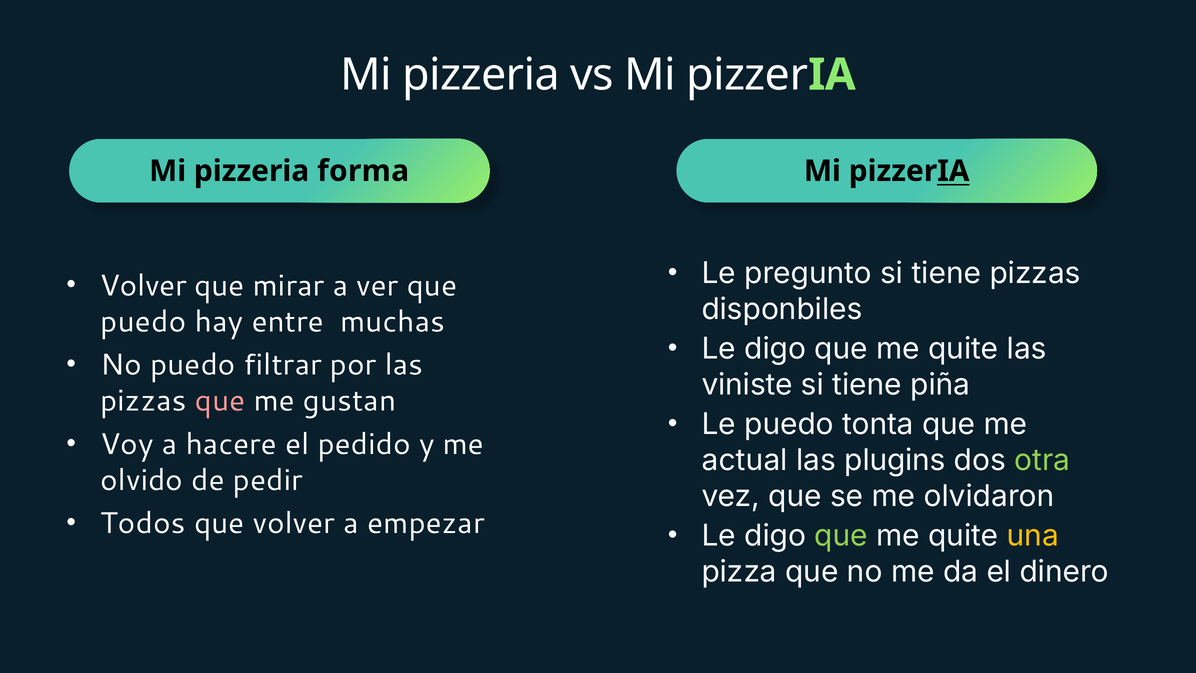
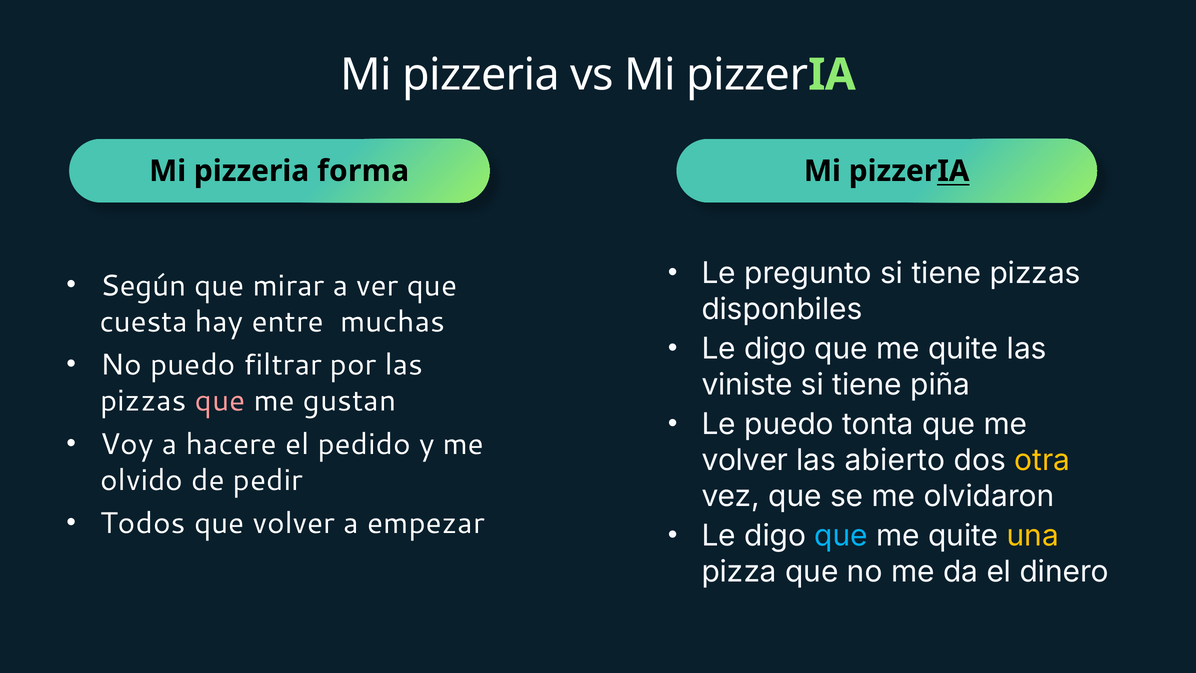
Volver: Volver -> Según (143, 286)
puedo: puedo -> cuesta (144, 322)
actual: actual -> volver (745, 460)
plugins: plugins -> abierto (895, 460)
otra colour: light green -> yellow (1042, 460)
que colour: light green -> light blue (841, 536)
